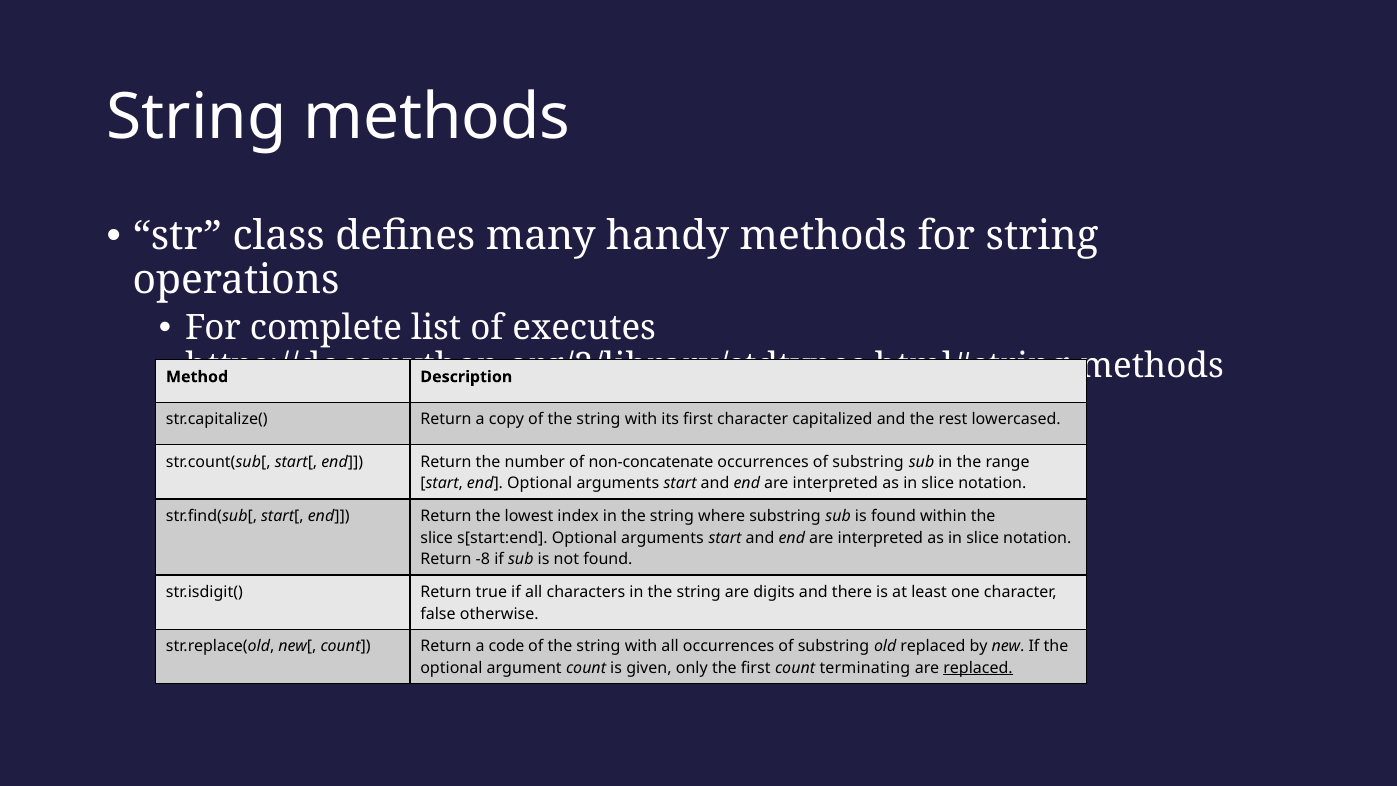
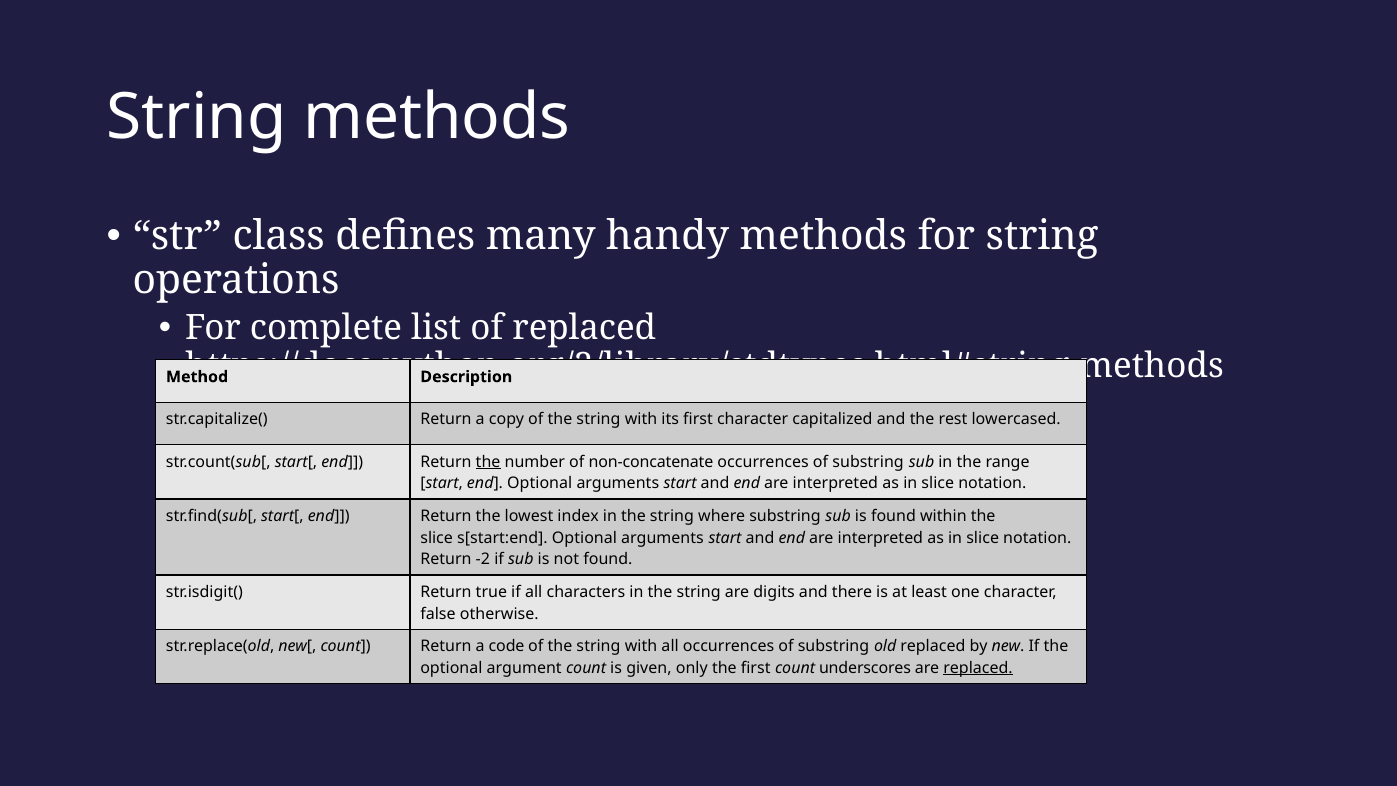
of executes: executes -> replaced (584, 328)
the underline: none -> present (488, 462)
-8: -8 -> -2 (483, 560)
terminating: terminating -> underscores (865, 668)
